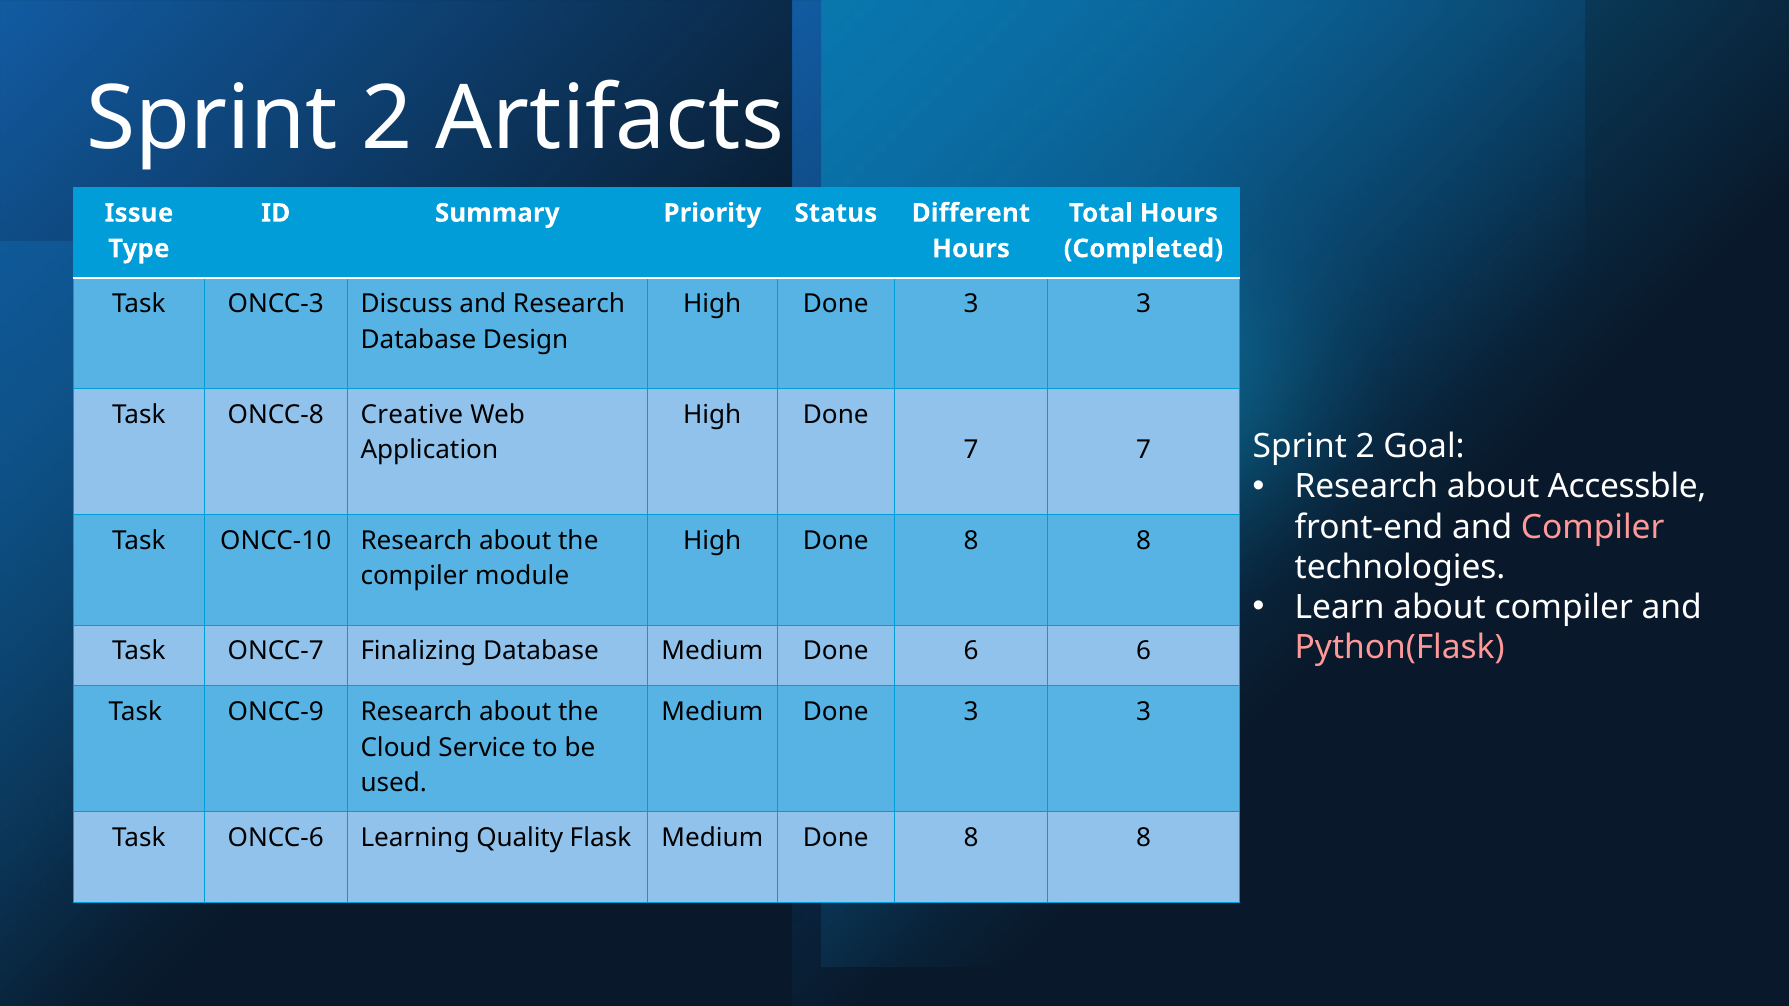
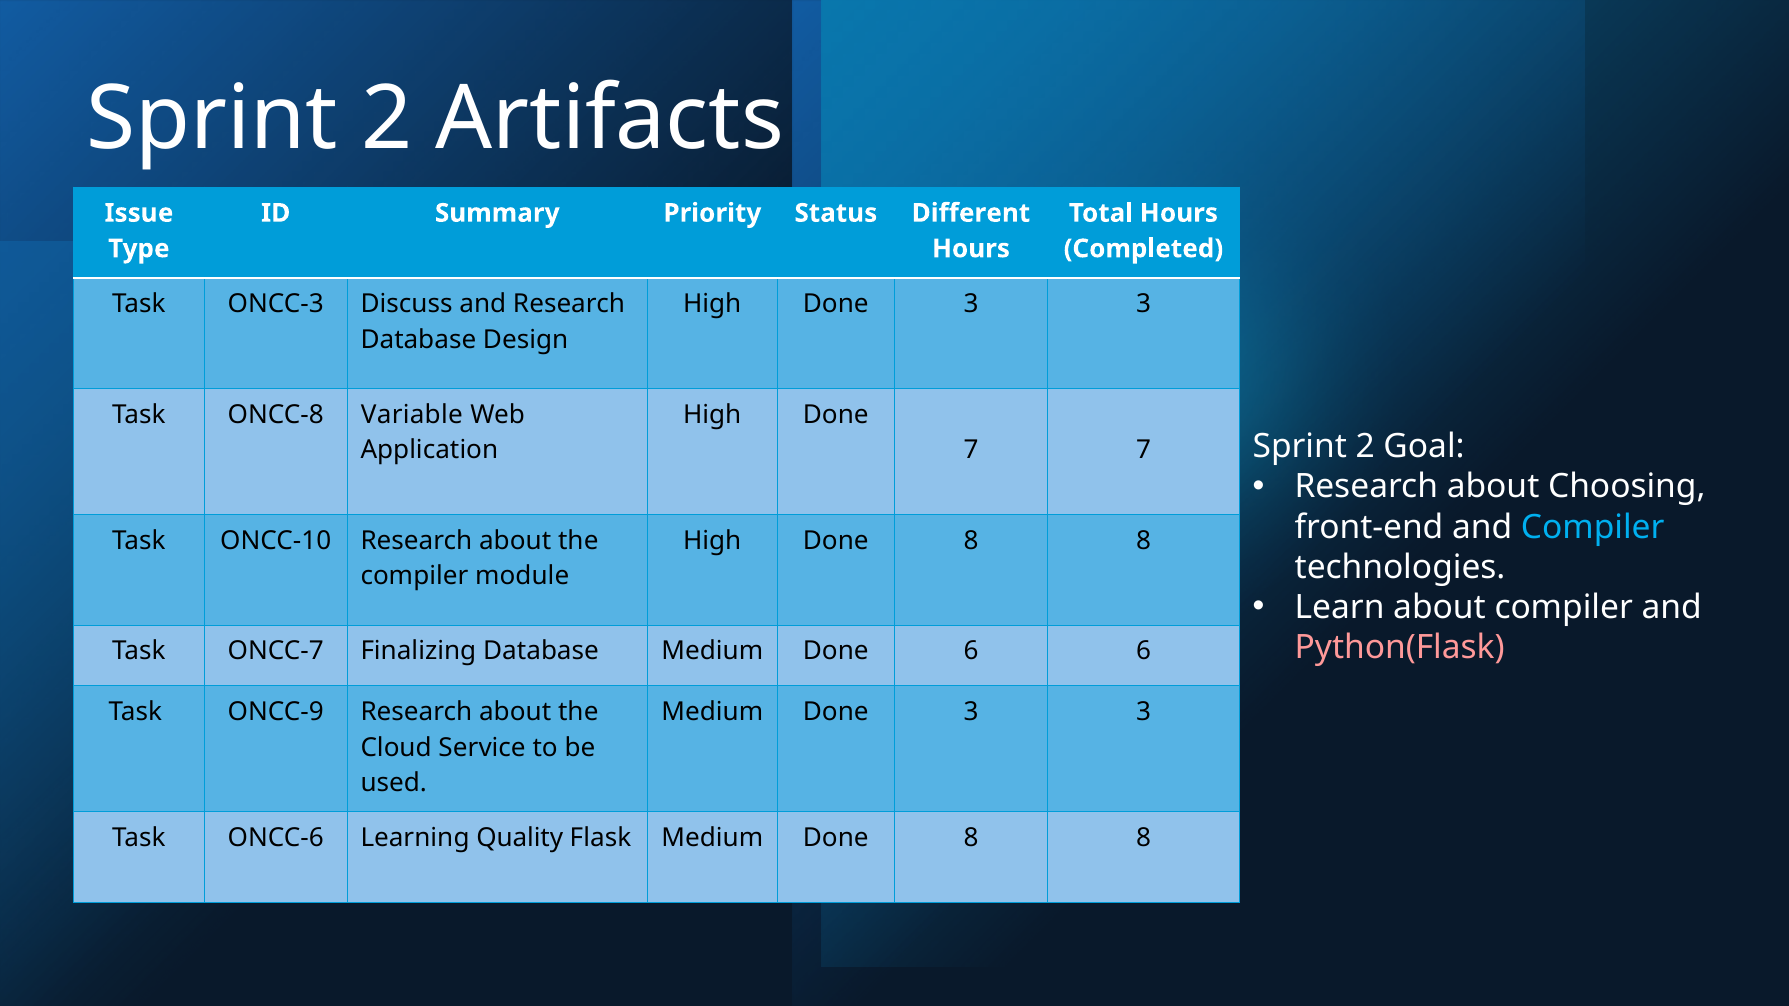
Creative: Creative -> Variable (412, 415)
Accessble: Accessble -> Choosing (1627, 487)
Compiler colour: pink -> light blue (1593, 527)
